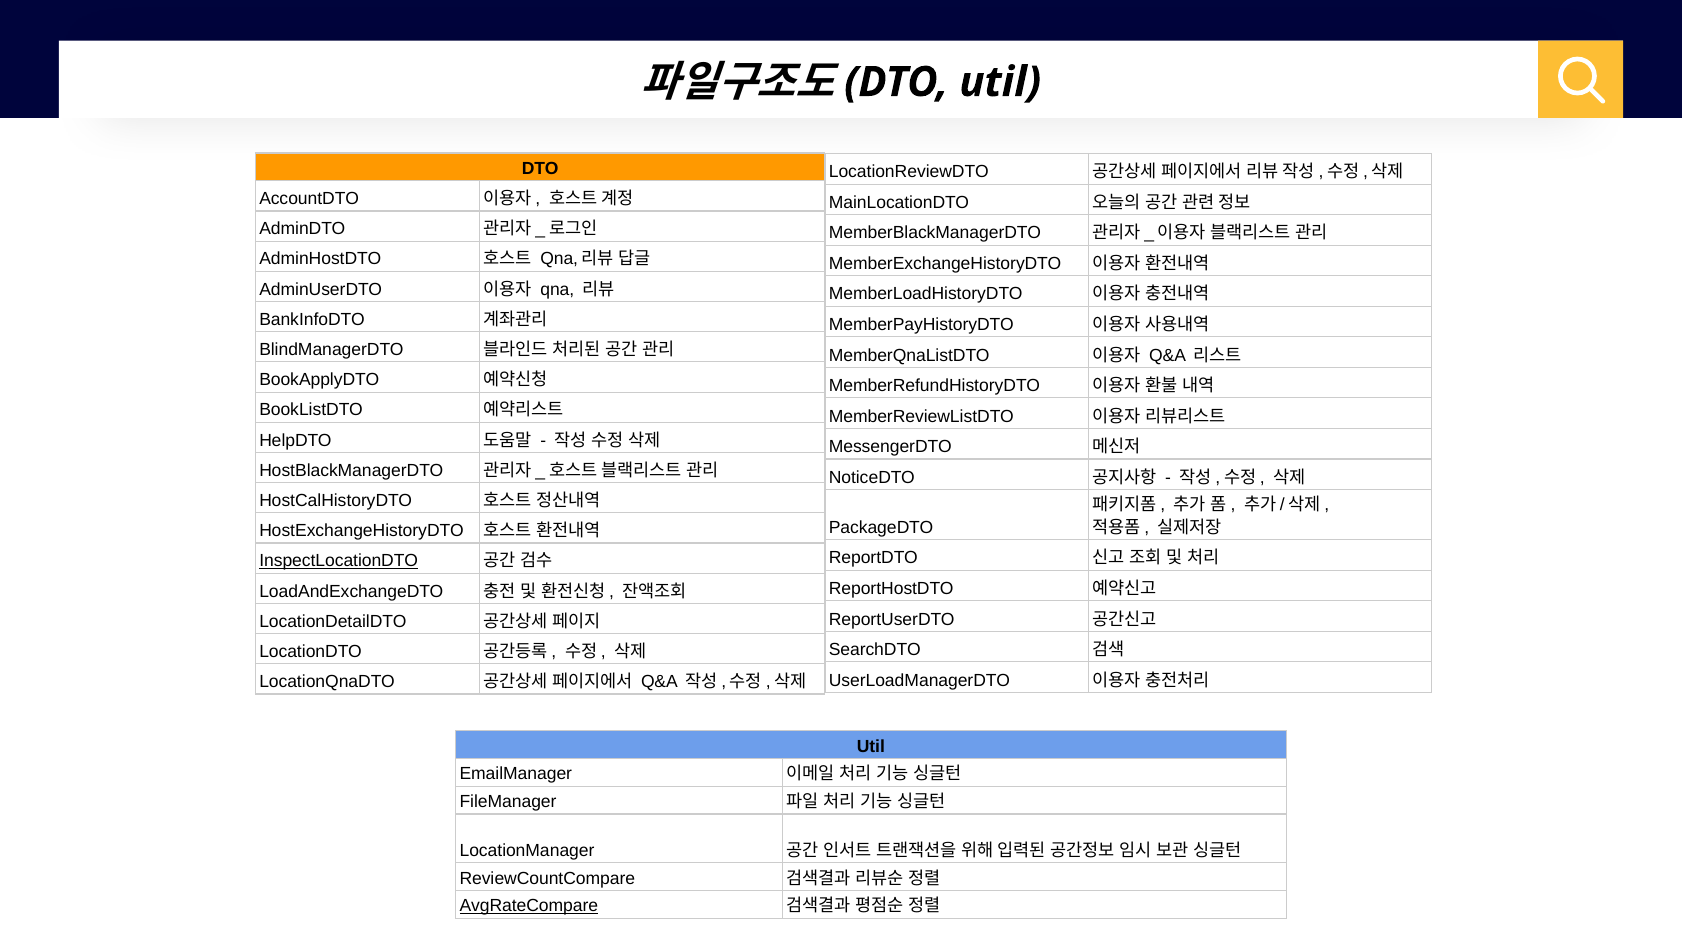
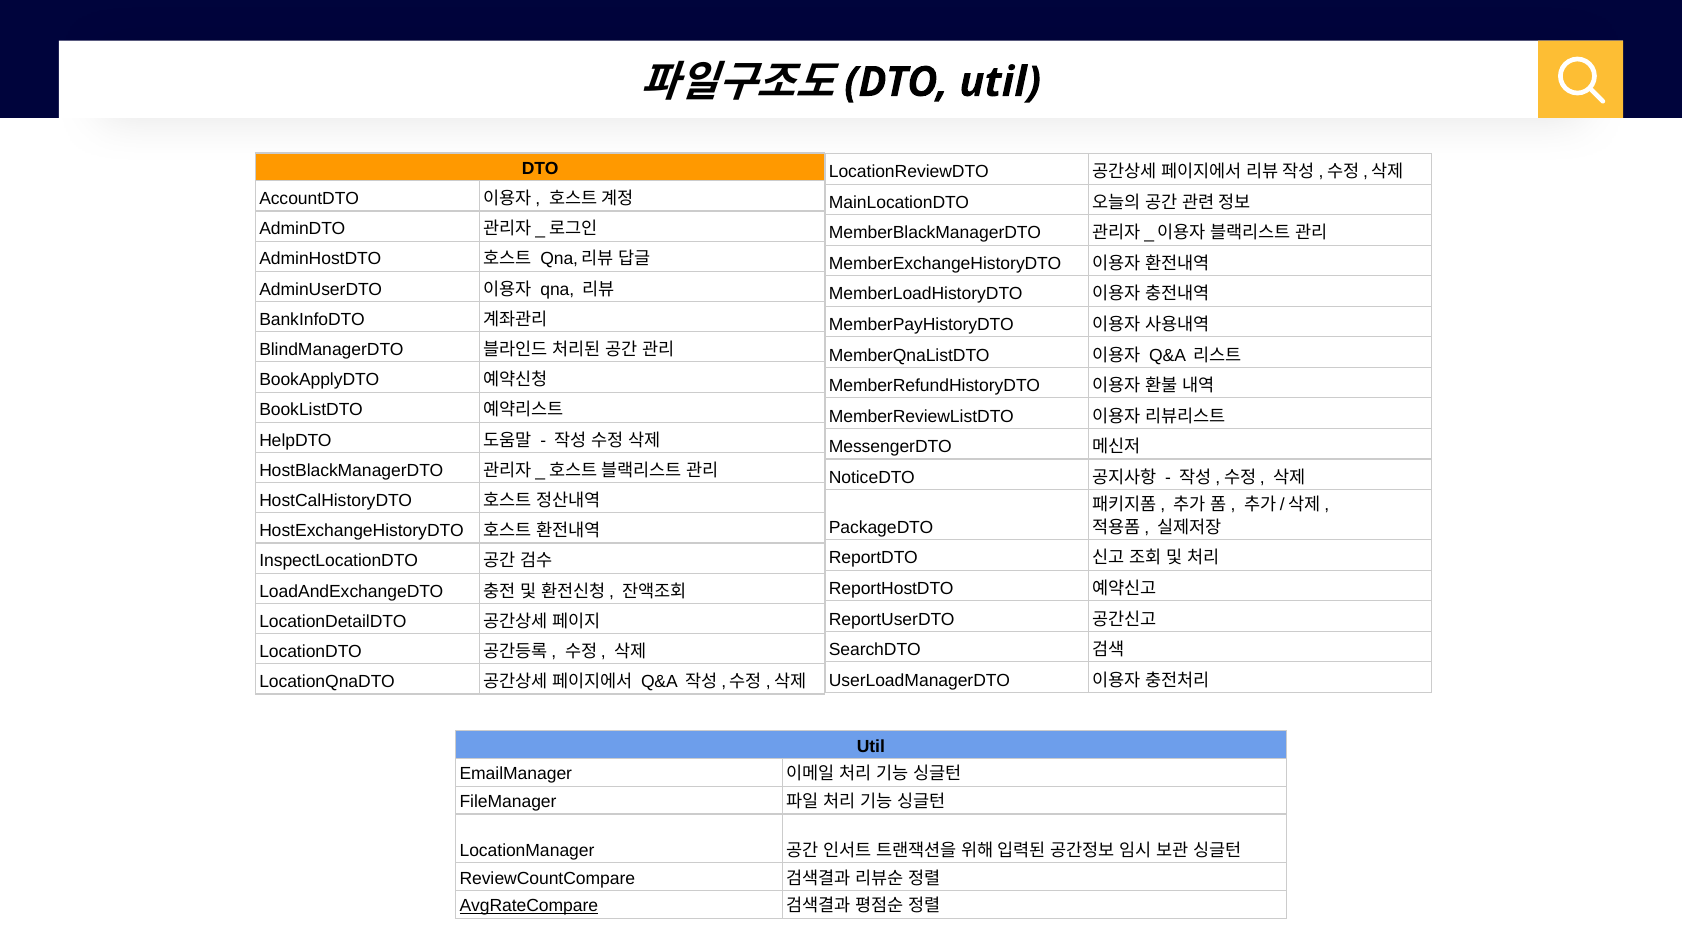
InspectLocationDTO underline: present -> none (339, 561)
